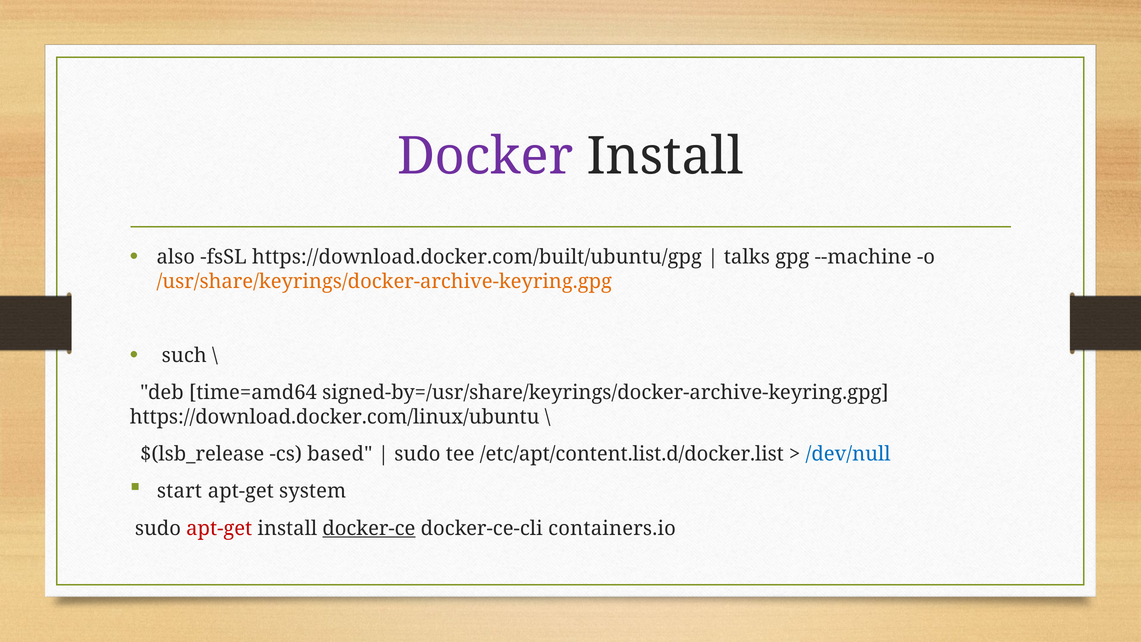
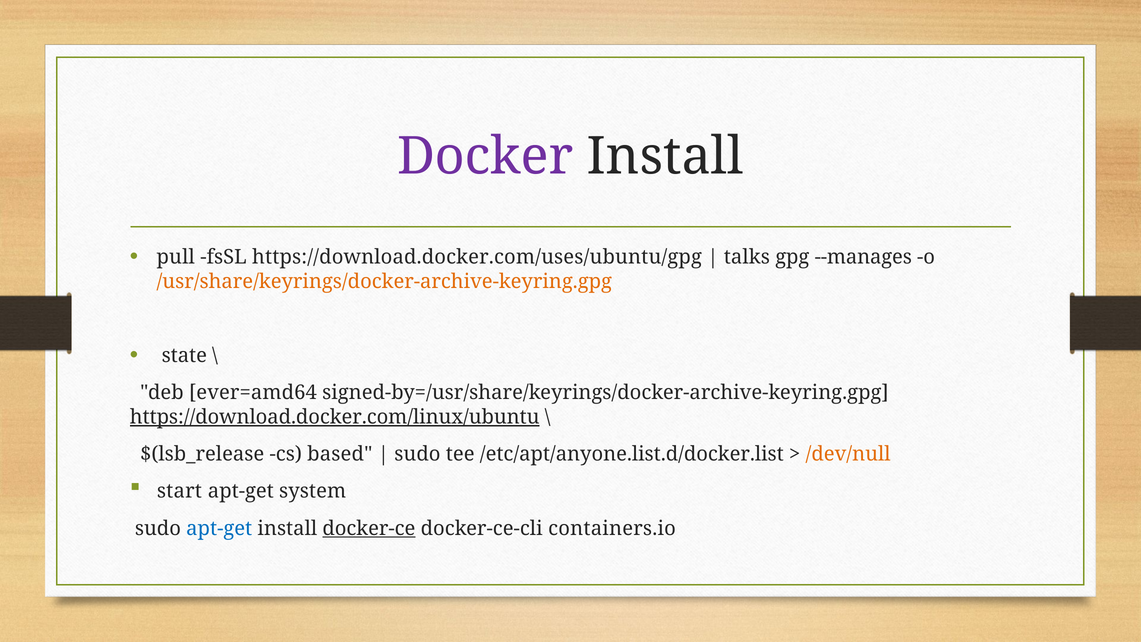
also: also -> pull (176, 257)
https://download.docker.com/built/ubuntu/gpg: https://download.docker.com/built/ubuntu/gpg -> https://download.docker.com/uses/ubuntu/gpg (477, 257)
--machine: --machine -> --manages (863, 257)
such: such -> state (184, 356)
time=amd64: time=amd64 -> ever=amd64 (253, 393)
https://download.docker.com/linux/ubuntu underline: none -> present (335, 417)
/etc/apt/content.list.d/docker.list: /etc/apt/content.list.d/docker.list -> /etc/apt/anyone.list.d/docker.list (632, 454)
/dev/null colour: blue -> orange (848, 454)
apt-get colour: red -> blue (219, 528)
